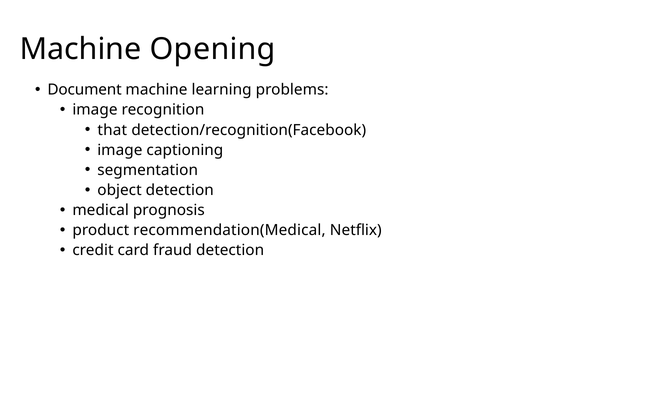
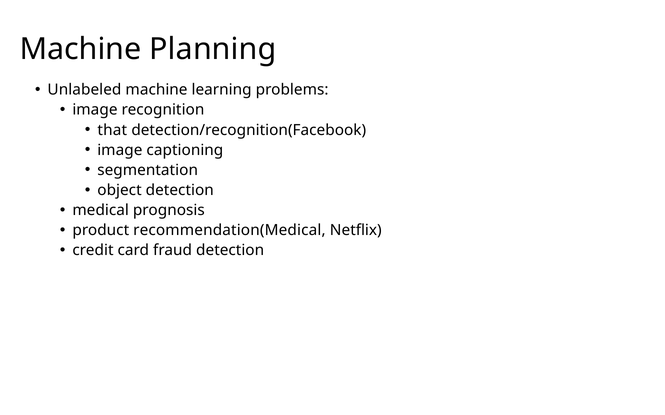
Opening: Opening -> Planning (213, 49)
Document: Document -> Unlabeled (84, 90)
